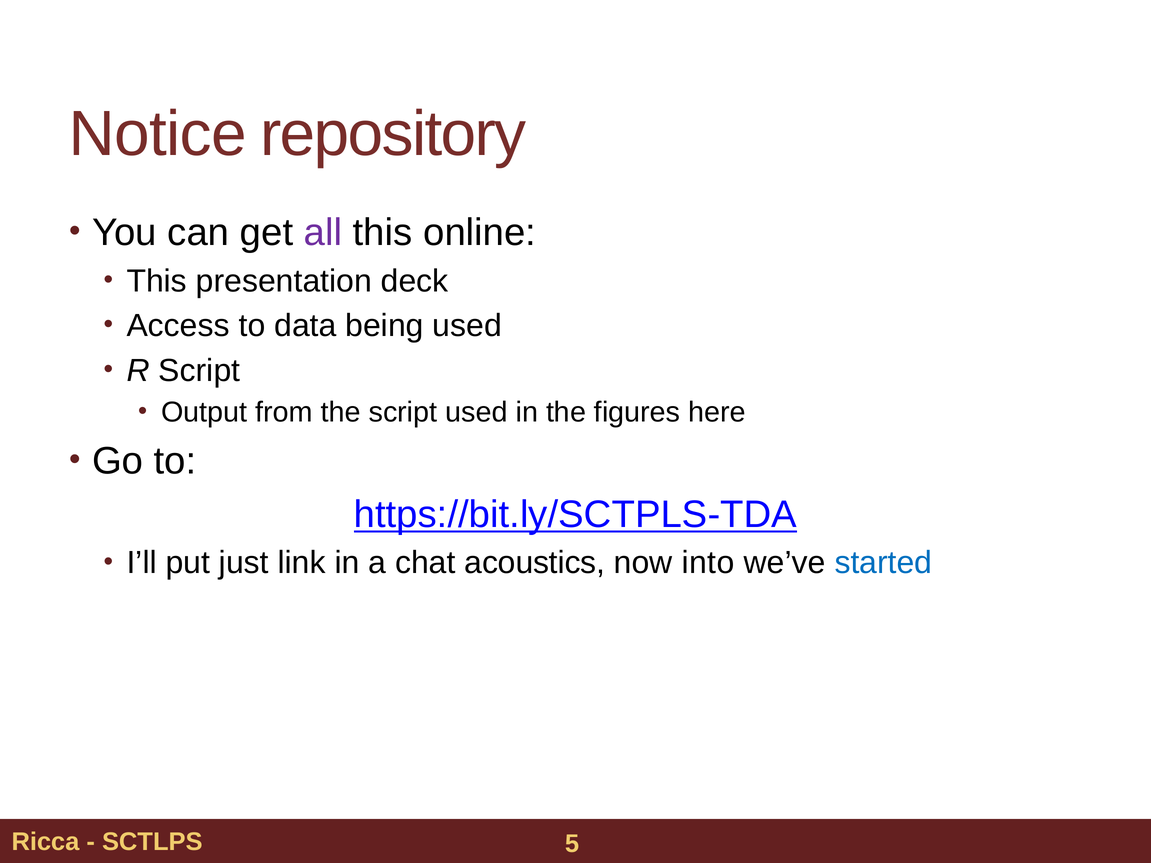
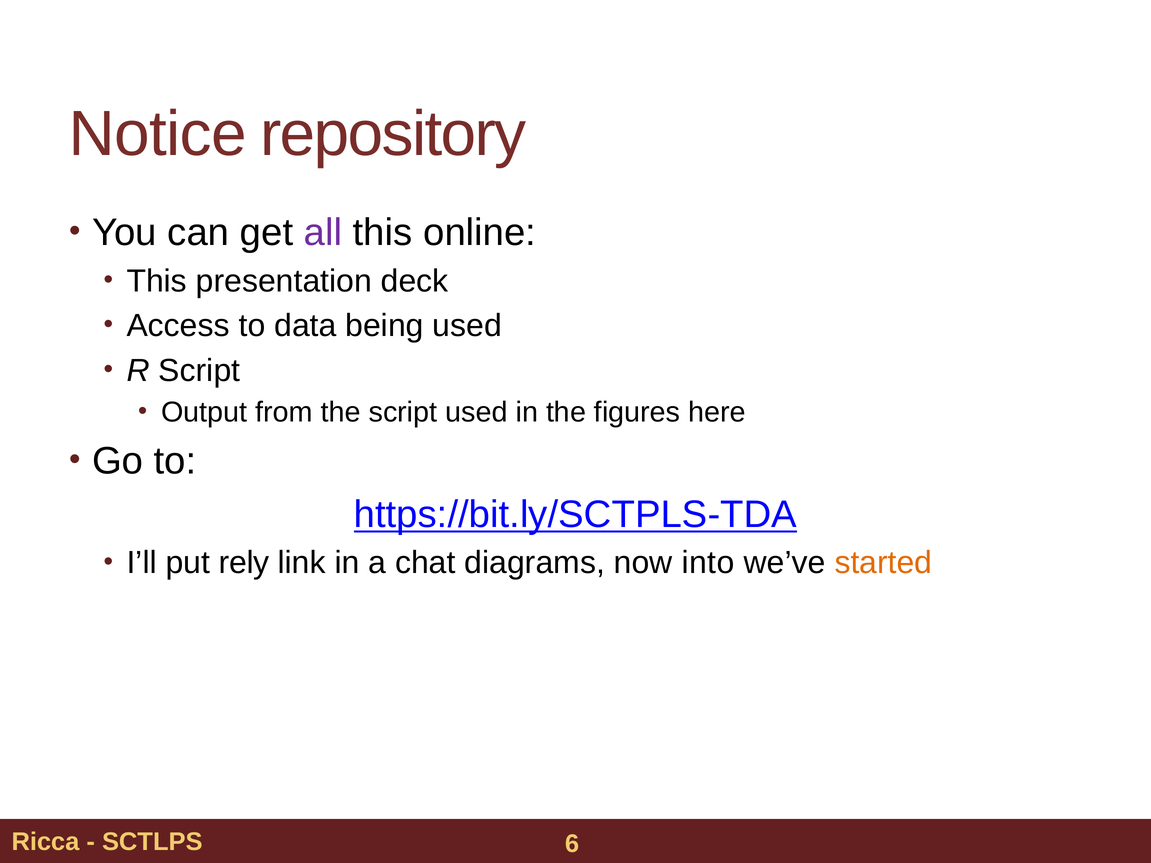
just: just -> rely (244, 563)
acoustics: acoustics -> diagrams (535, 563)
started colour: blue -> orange (883, 563)
5: 5 -> 6 (572, 844)
